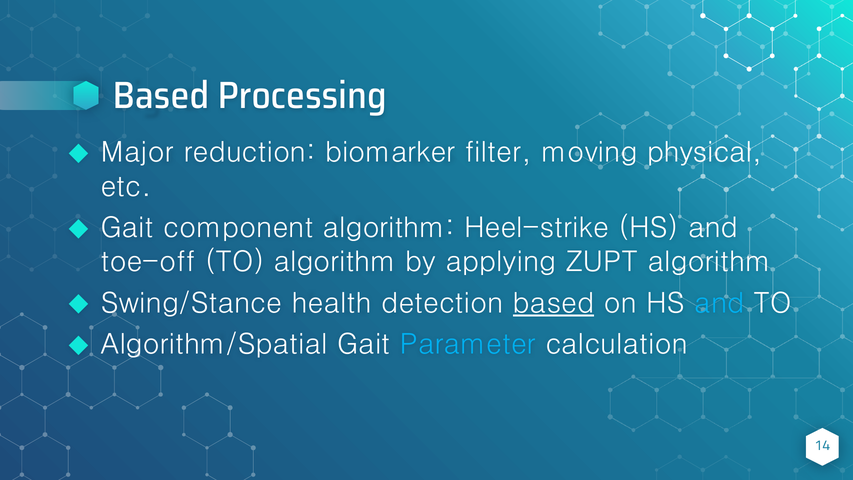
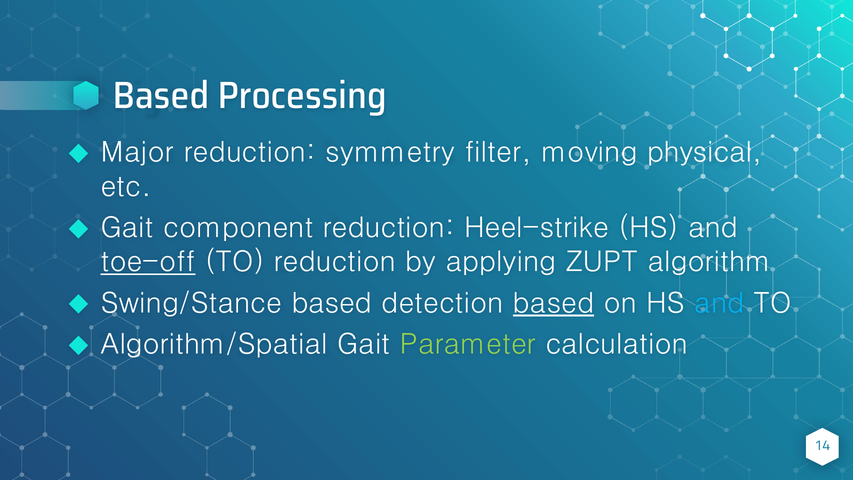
biomarker: biomarker -> symmetry (390, 152)
component algorithm: algorithm -> reduction (389, 228)
toe-off underline: none -> present (148, 262)
TO algorithm: algorithm -> reduction (335, 262)
Swing/Stance health: health -> based (332, 303)
Parameter colour: light blue -> light green (468, 344)
